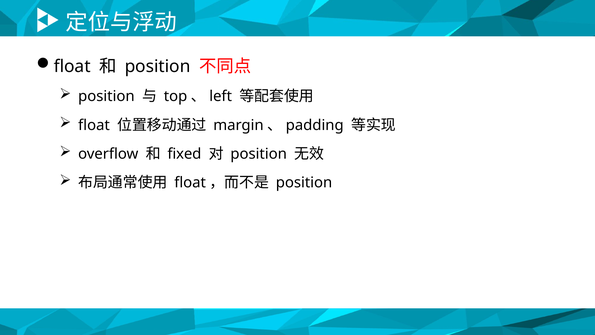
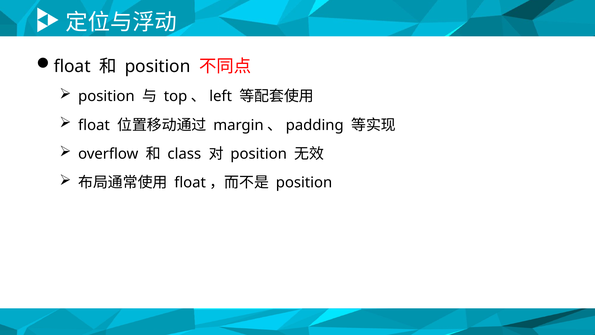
fixed: fixed -> class (184, 154)
